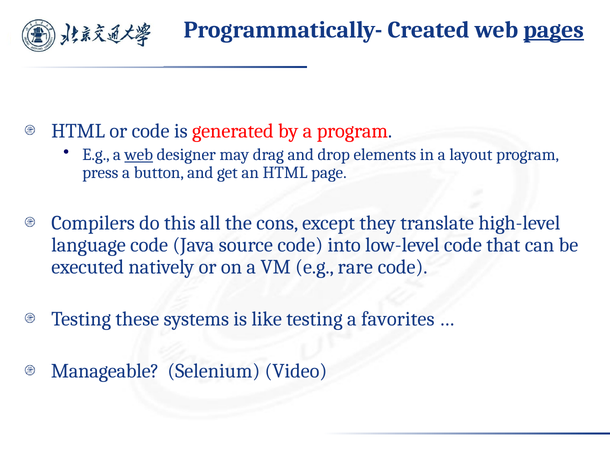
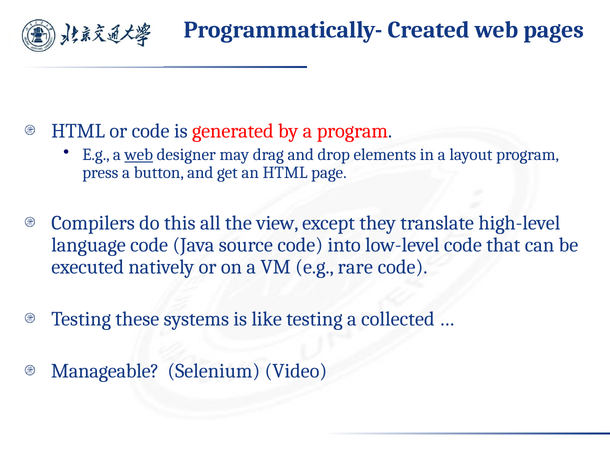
pages underline: present -> none (554, 30)
cons: cons -> view (277, 223)
favorites: favorites -> collected (398, 319)
